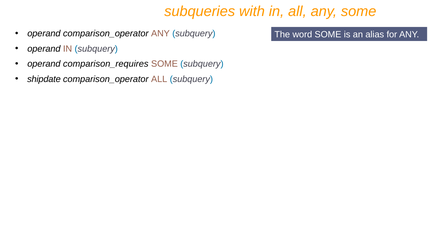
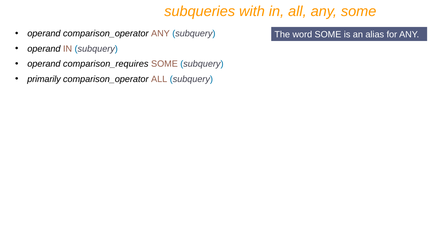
shipdate: shipdate -> primarily (44, 79)
